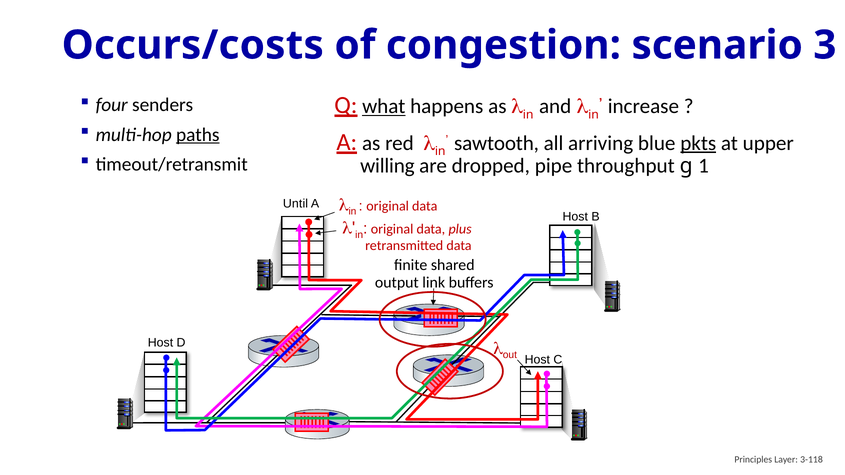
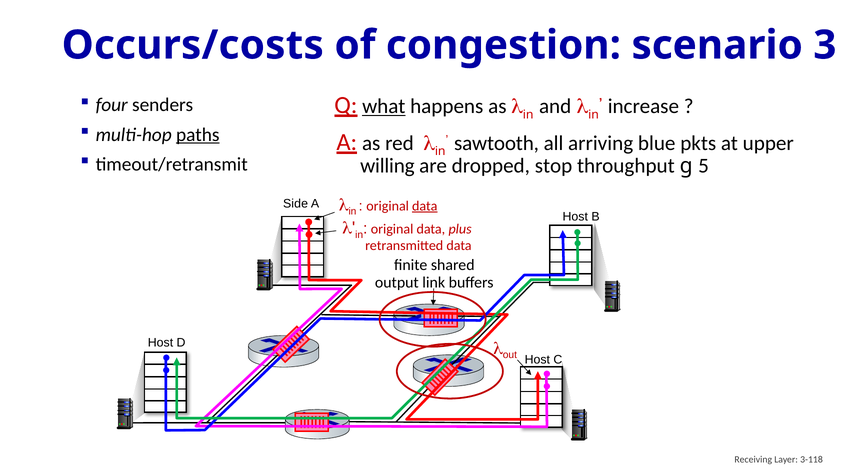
pkts underline: present -> none (698, 143)
pipe: pipe -> stop (554, 166)
1: 1 -> 5 (704, 166)
Until: Until -> Side (296, 204)
data underline: none -> present (425, 206)
Principles: Principles -> Receiving (753, 460)
